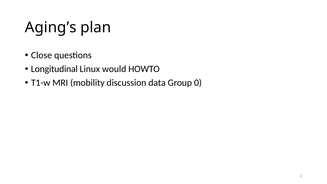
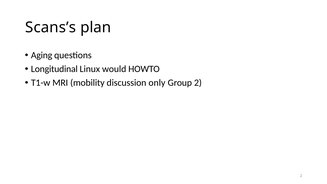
Aging’s: Aging’s -> Scans’s (51, 27)
Close: Close -> Aging (42, 55)
data: data -> only (157, 83)
Group 0: 0 -> 2 (198, 83)
